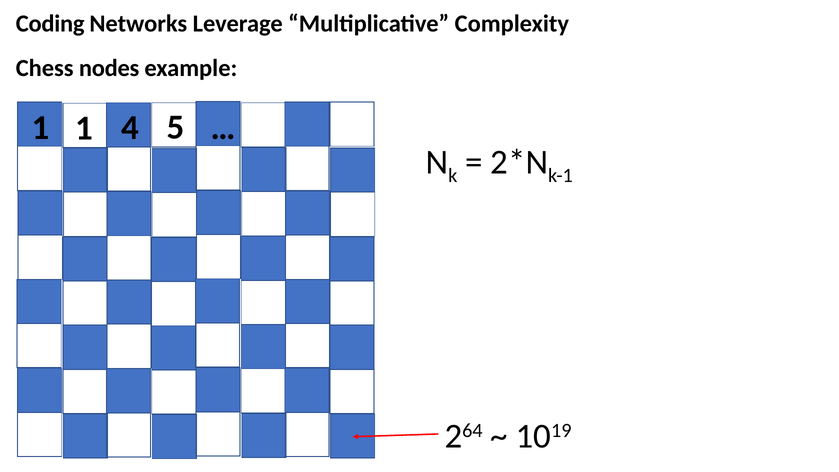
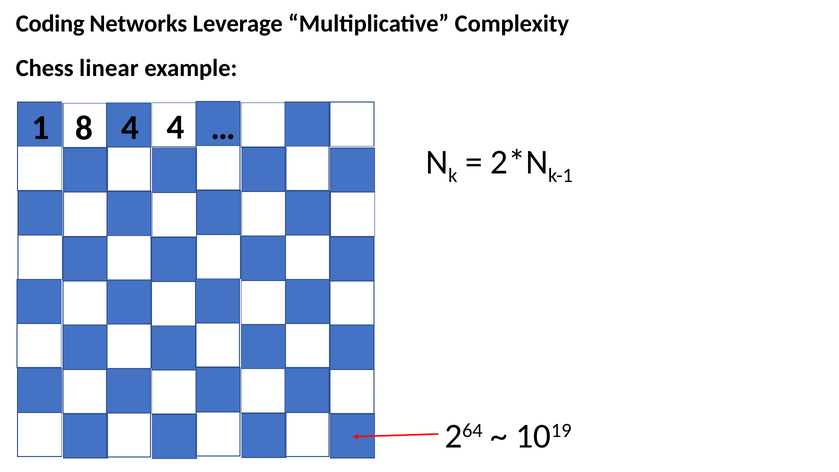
nodes: nodes -> linear (109, 68)
1 1: 1 -> 8 (84, 128)
4 5: 5 -> 4 (176, 127)
